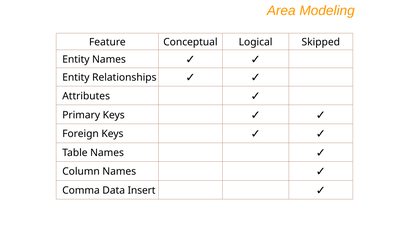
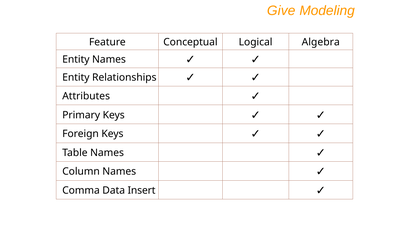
Area: Area -> Give (281, 11)
Skipped: Skipped -> Algebra (321, 42)
